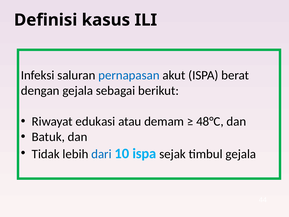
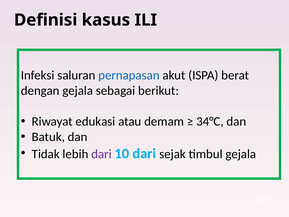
48°C: 48°C -> 34°C (210, 121)
dari colour: blue -> purple (101, 154)
10 ispa: ispa -> dari (144, 153)
